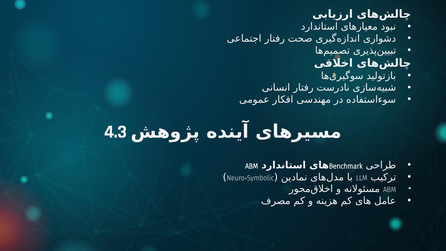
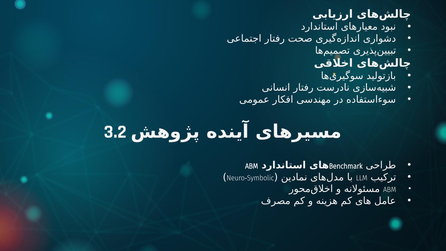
4.3: 4.3 -> 3.2 (115, 132)
